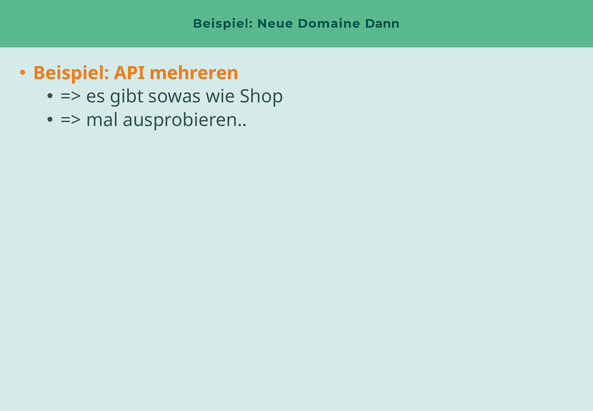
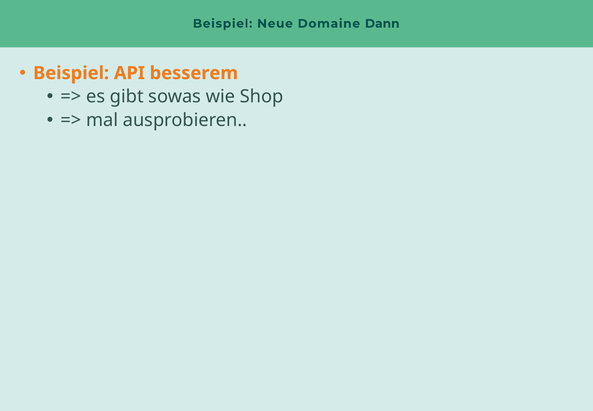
mehreren: mehreren -> besserem (194, 73)
